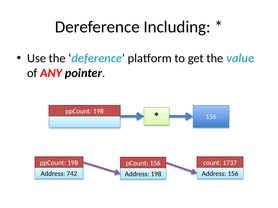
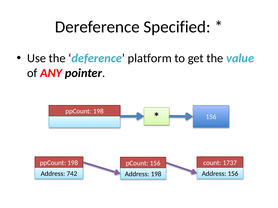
Including: Including -> Specified (177, 27)
